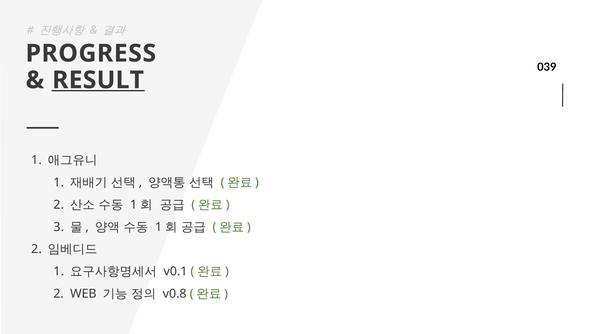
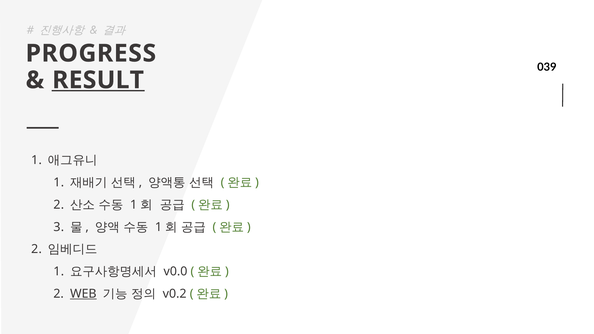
v0.1: v0.1 -> v0.0 (175, 272)
WEB underline: none -> present (83, 294)
v0.8: v0.8 -> v0.2 (175, 294)
